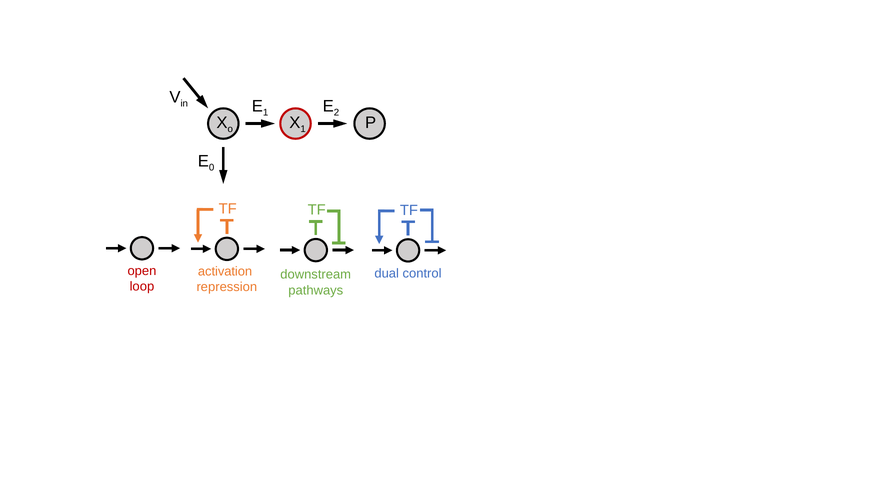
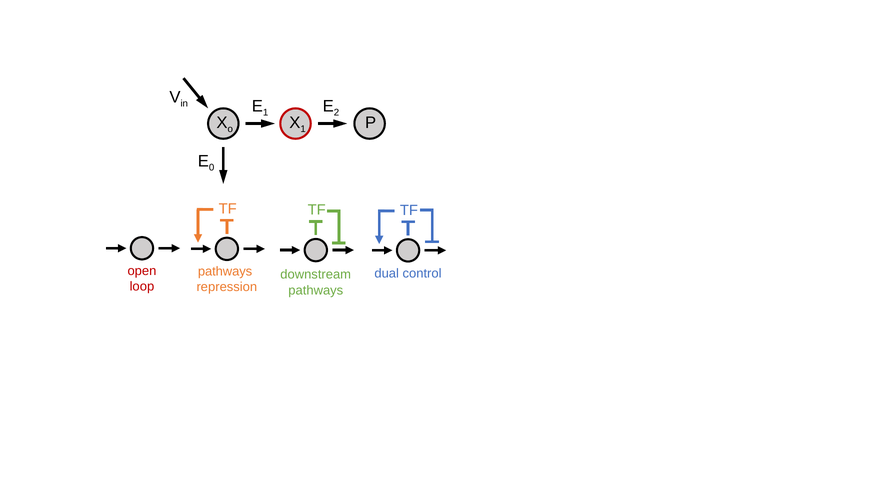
activation: activation -> pathways (225, 272)
